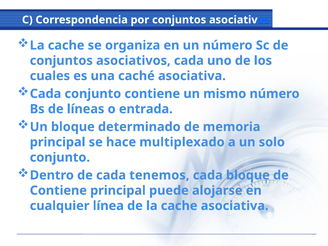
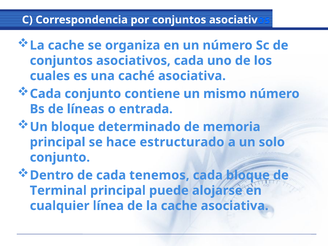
multiplexado: multiplexado -> estructurado (182, 142)
Contiene: Contiene -> Terminal (58, 191)
